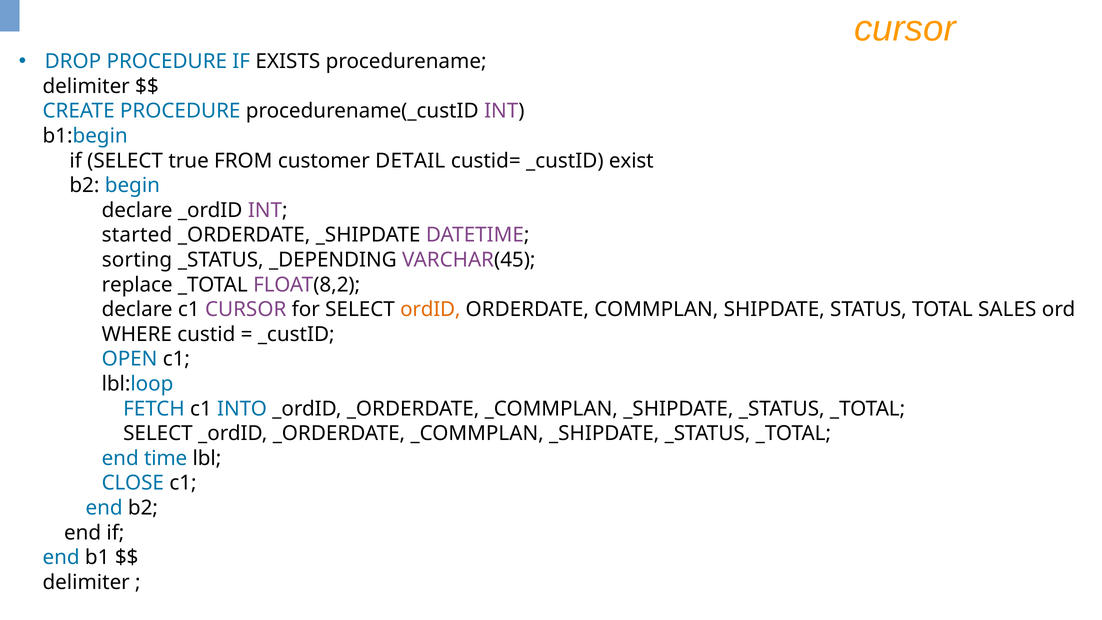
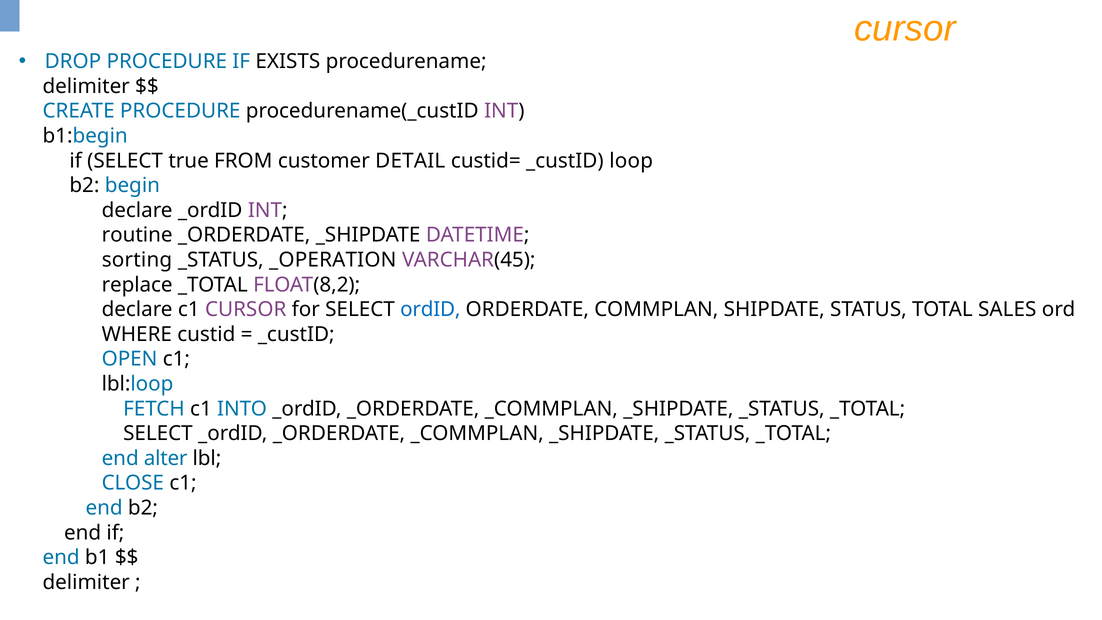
exist: exist -> loop (631, 161)
started: started -> routine (137, 235)
_DEPENDING: _DEPENDING -> _OPERATION (333, 260)
ordID colour: orange -> blue (430, 309)
time: time -> alter (166, 458)
